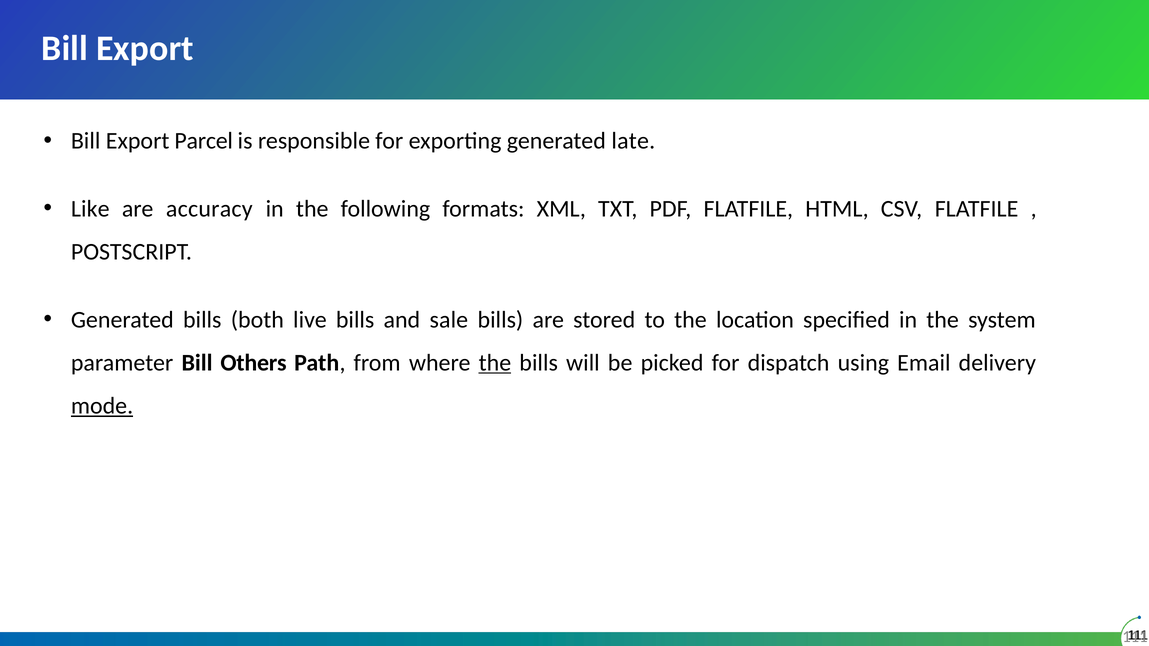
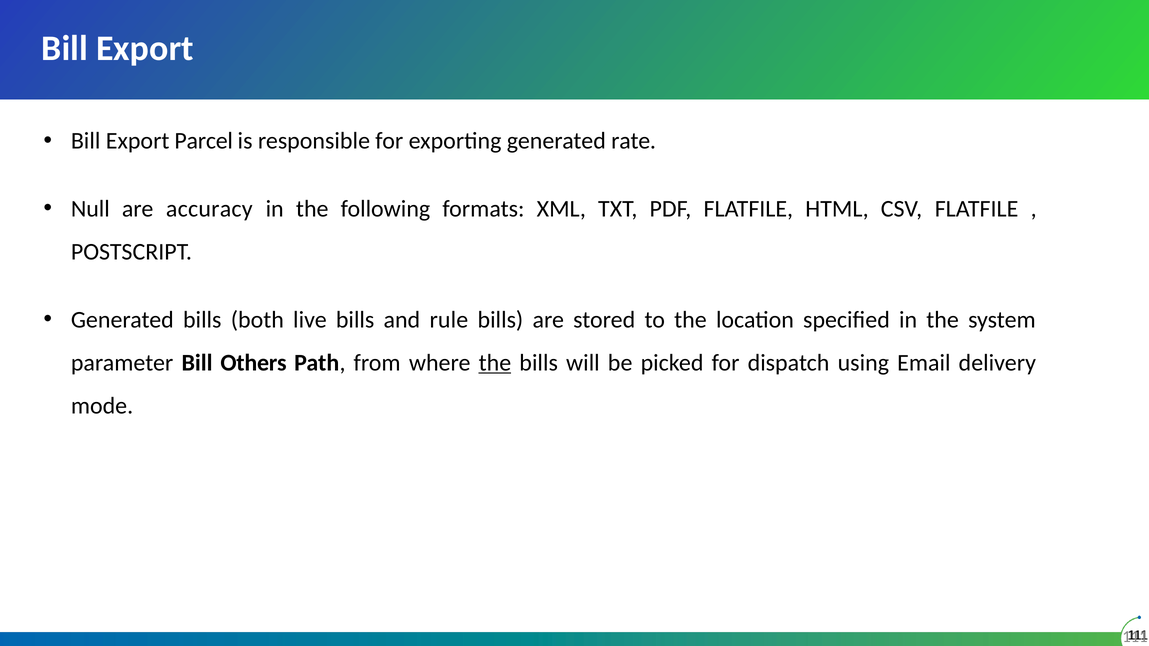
late: late -> rate (634, 141)
Like: Like -> Null (90, 209)
sale: sale -> rule (449, 320)
mode underline: present -> none (102, 406)
